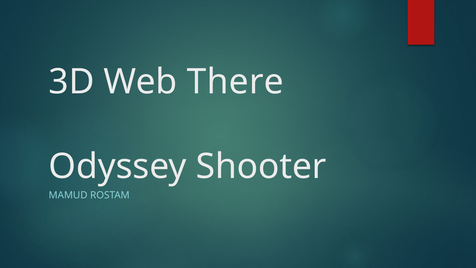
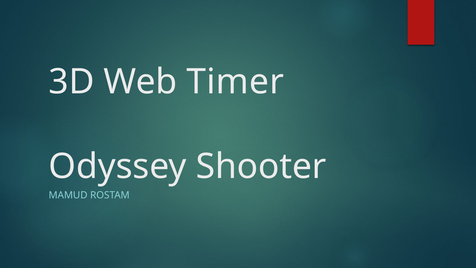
There: There -> Timer (235, 82)
